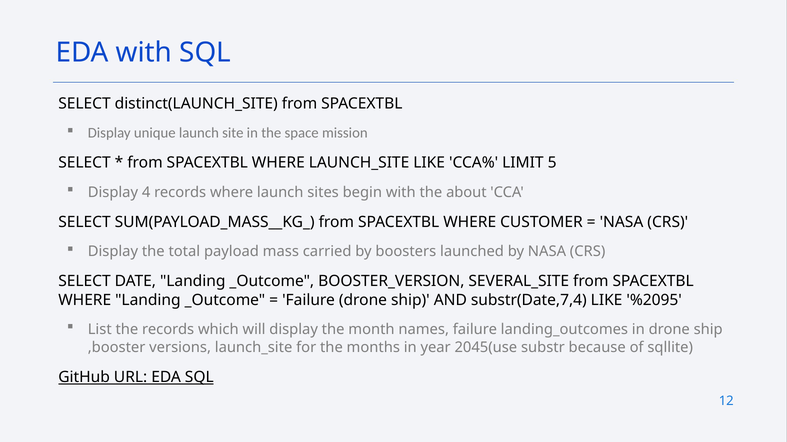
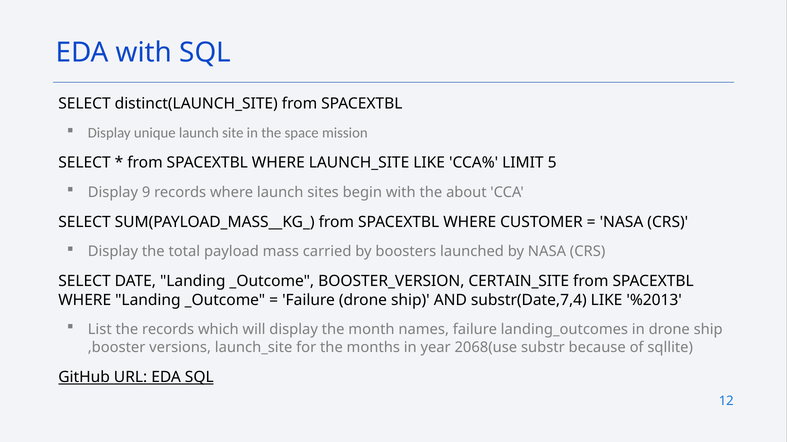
4: 4 -> 9 (146, 193)
SEVERAL_SITE: SEVERAL_SITE -> CERTAIN_SITE (519, 282)
%2095: %2095 -> %2013 (654, 300)
2045(use: 2045(use -> 2068(use (486, 348)
